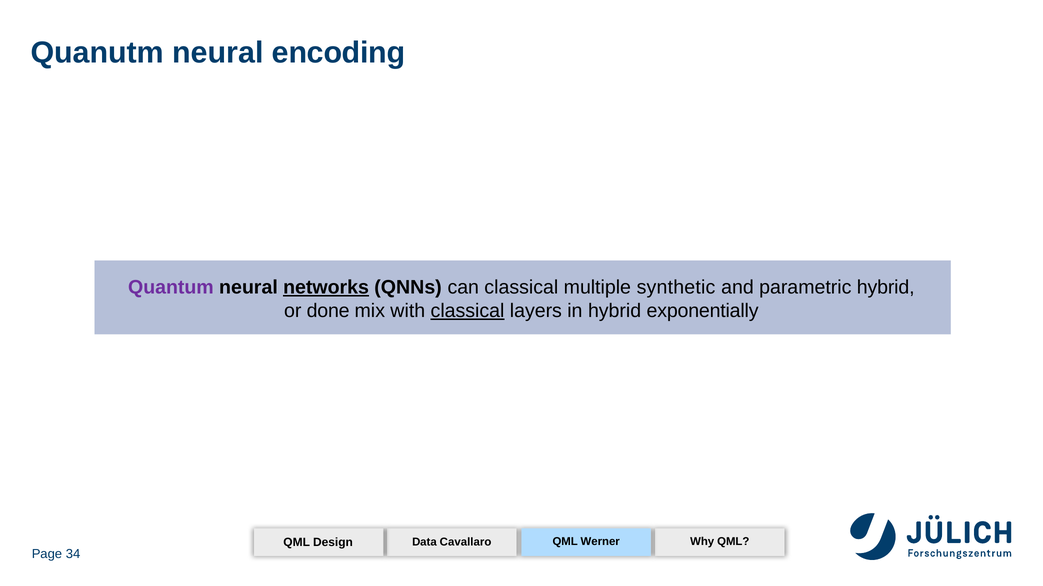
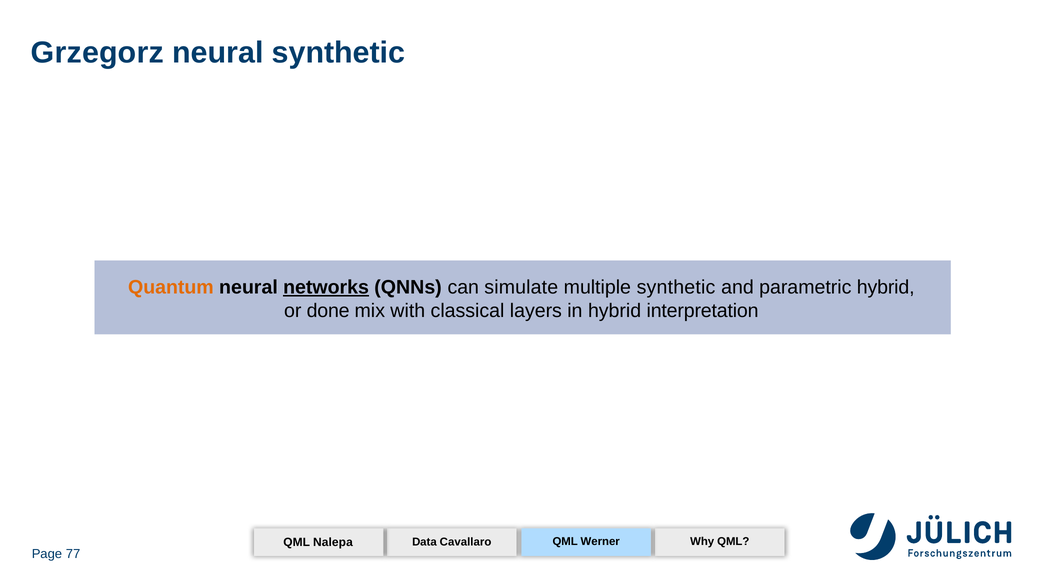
Quanutm: Quanutm -> Grzegorz (97, 53)
neural encoding: encoding -> synthetic (339, 53)
Quantum colour: purple -> orange (171, 288)
can classical: classical -> simulate (521, 288)
classical underline: present -> none (467, 311)
exponentially: exponentially -> interpretation (703, 311)
Design: Design -> Nalepa (333, 543)
34: 34 -> 77 (73, 555)
